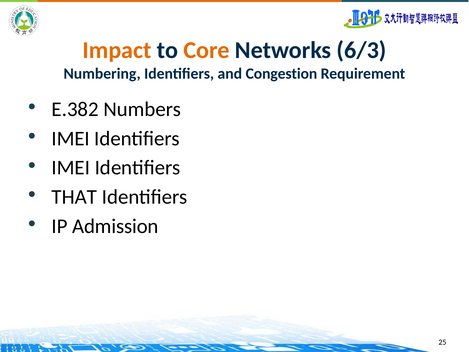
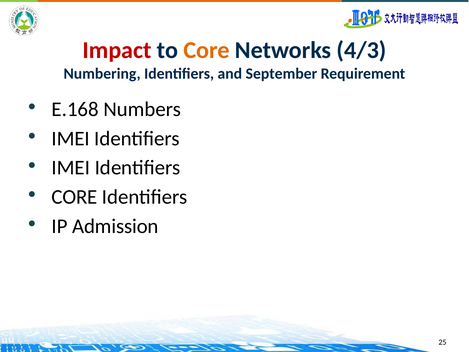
Impact colour: orange -> red (117, 50)
6/3: 6/3 -> 4/3 (362, 50)
Congestion: Congestion -> September (281, 74)
E.382: E.382 -> E.168 (75, 109)
THAT: THAT -> CORE (74, 197)
